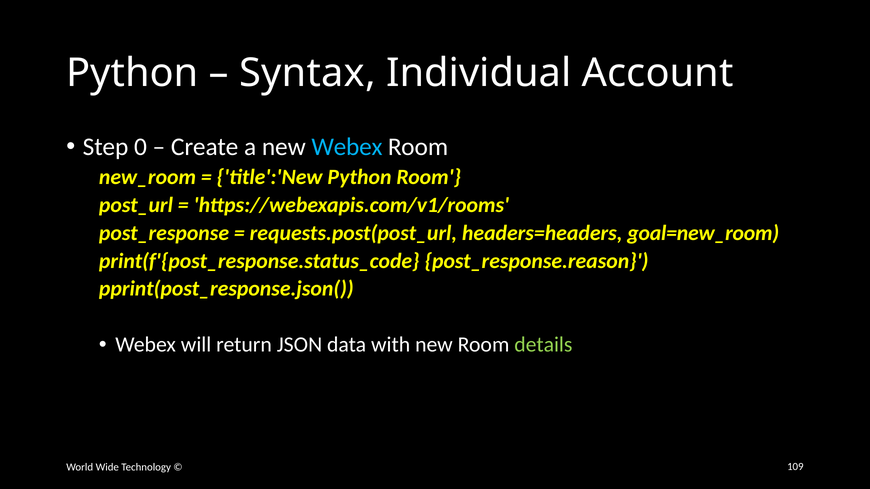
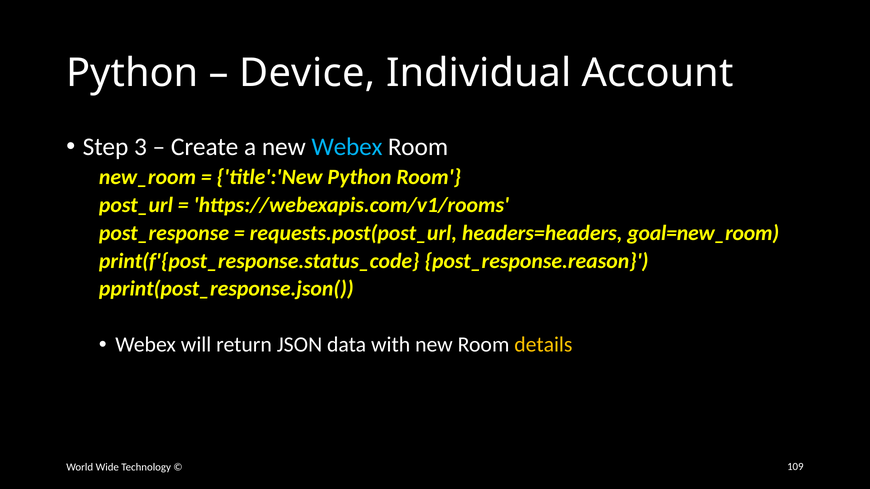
Syntax: Syntax -> Device (307, 73)
0: 0 -> 3 (140, 147)
details colour: light green -> yellow (543, 345)
